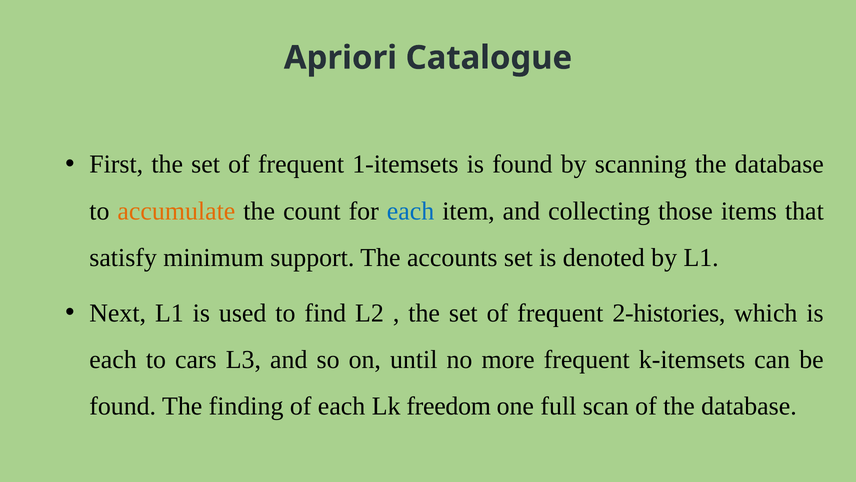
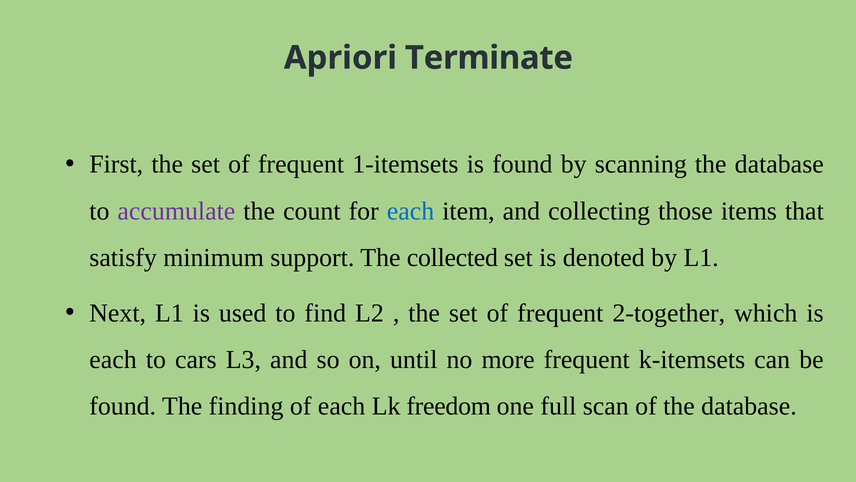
Catalogue: Catalogue -> Terminate (489, 58)
accumulate colour: orange -> purple (176, 211)
accounts: accounts -> collected (452, 257)
2-histories: 2-histories -> 2-together (669, 313)
